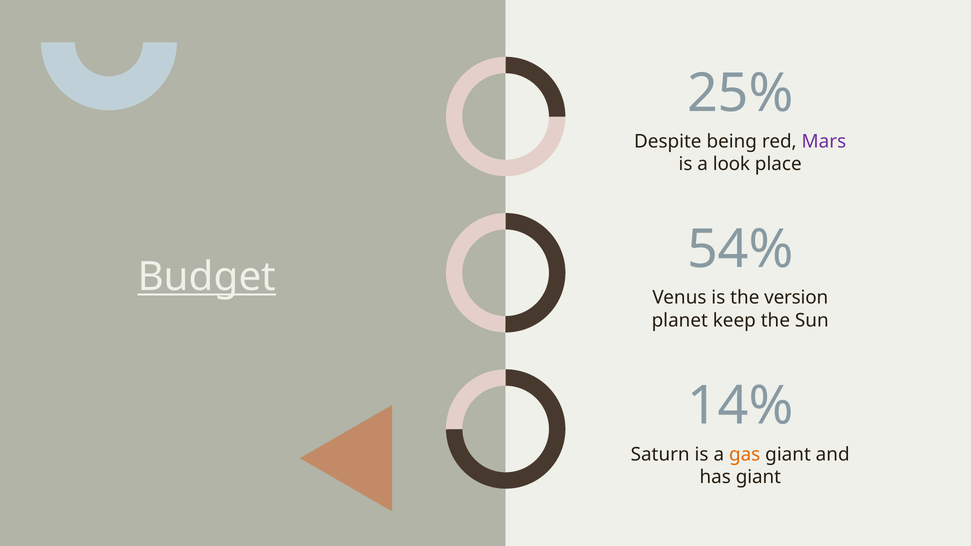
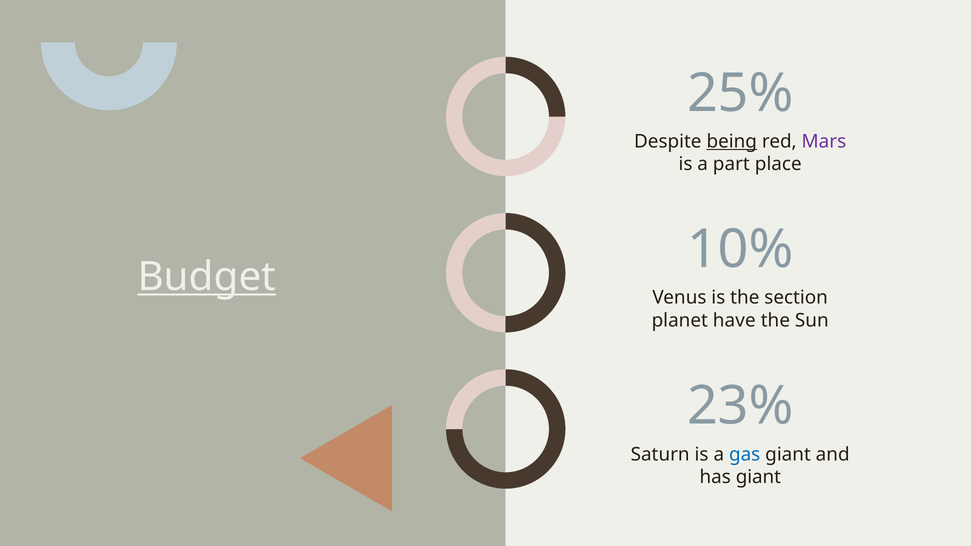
being underline: none -> present (732, 141)
look: look -> part (731, 164)
54%: 54% -> 10% (740, 250)
version: version -> section (796, 298)
keep: keep -> have (734, 320)
14%: 14% -> 23% (740, 406)
gas colour: orange -> blue (745, 454)
